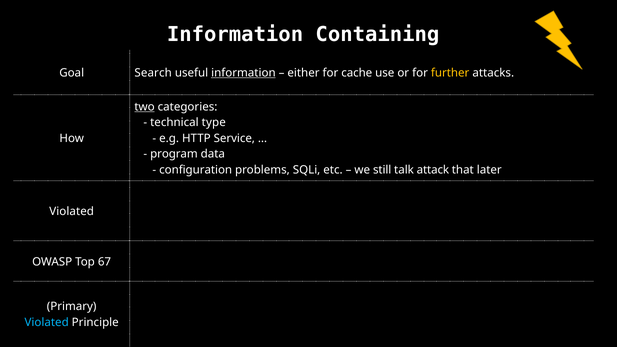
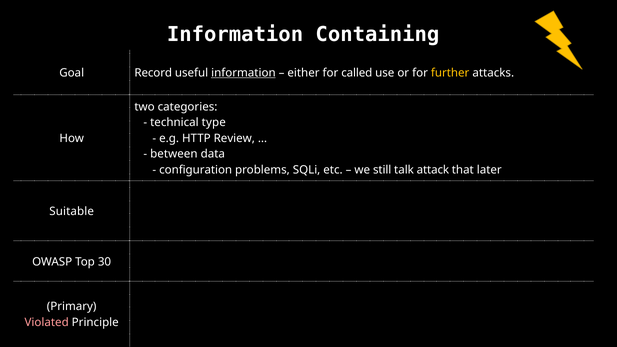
Search: Search -> Record (153, 73)
cache: cache -> called (357, 73)
two underline: present -> none (145, 107)
Service: Service -> Review (234, 138)
program: program -> between (174, 154)
Violated: Violated -> Suitable (72, 211)
67: 67 -> 30 (105, 262)
Violated colour: light blue -> pink (47, 322)
